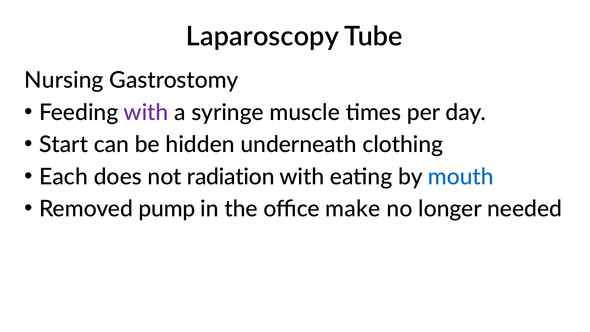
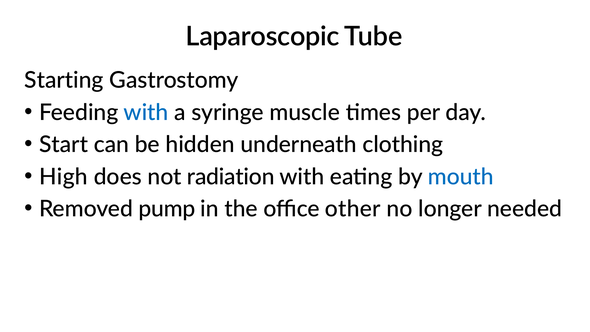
Laparoscopy: Laparoscopy -> Laparoscopic (263, 37)
Nursing: Nursing -> Starting (64, 80)
with colour: purple -> blue (146, 112)
Each: Each -> High (63, 177)
make: make -> other (353, 209)
